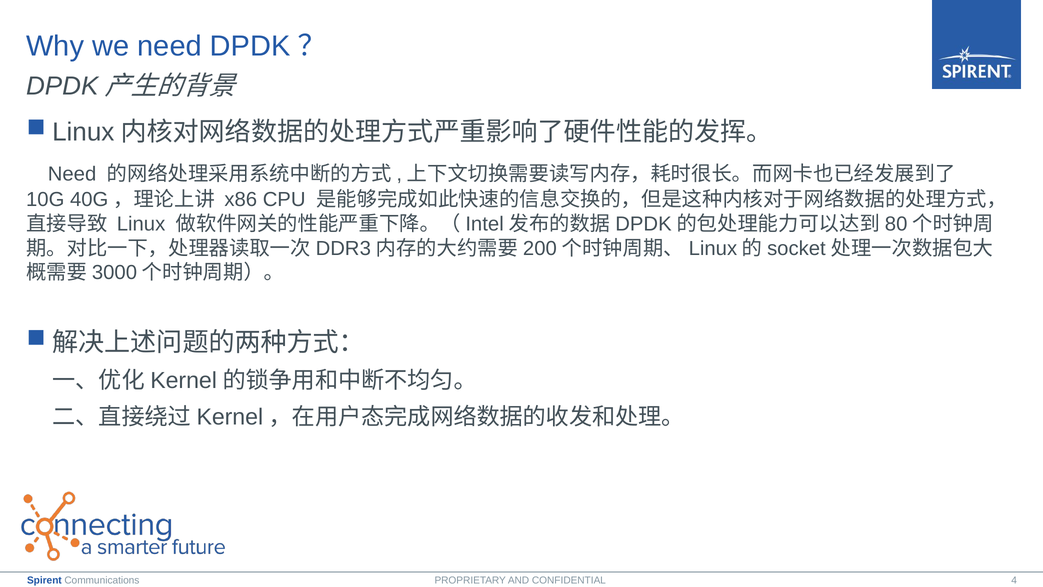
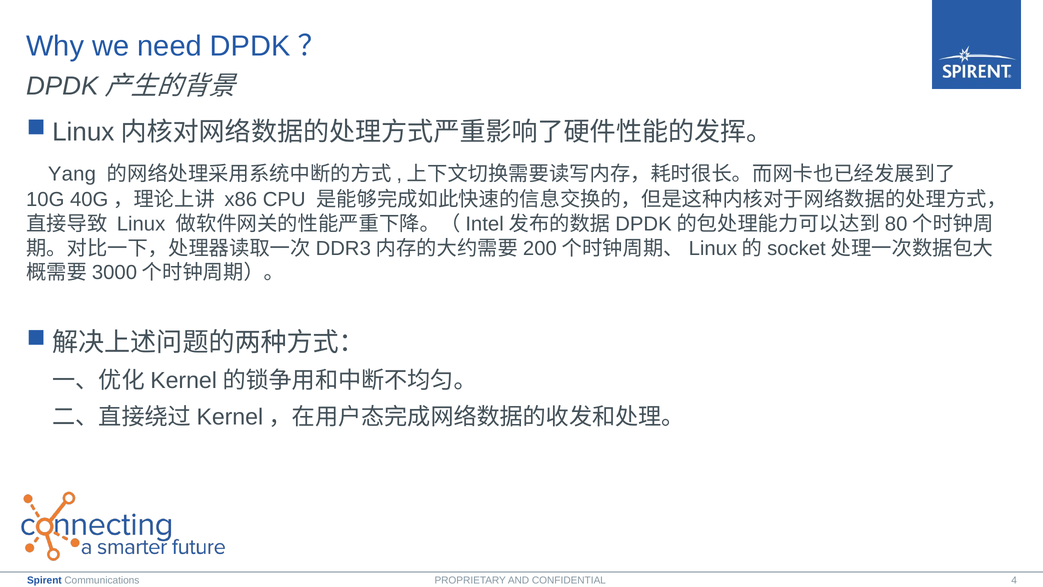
Need: Need -> Yang (72, 174)
